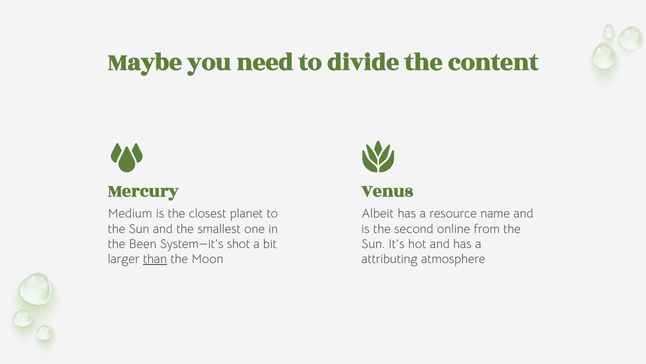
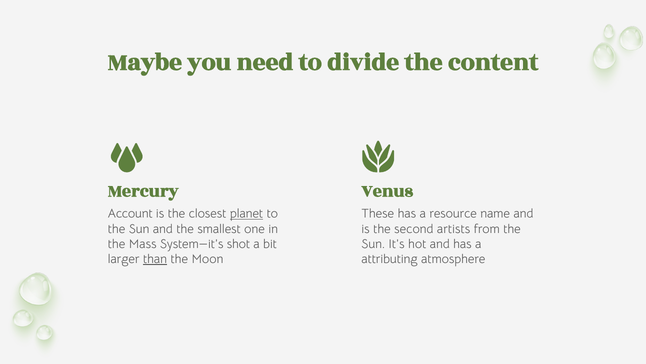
Medium: Medium -> Account (130, 213)
planet underline: none -> present (247, 213)
Albeit: Albeit -> These (378, 213)
online: online -> artists (454, 229)
Been: Been -> Mass (143, 244)
